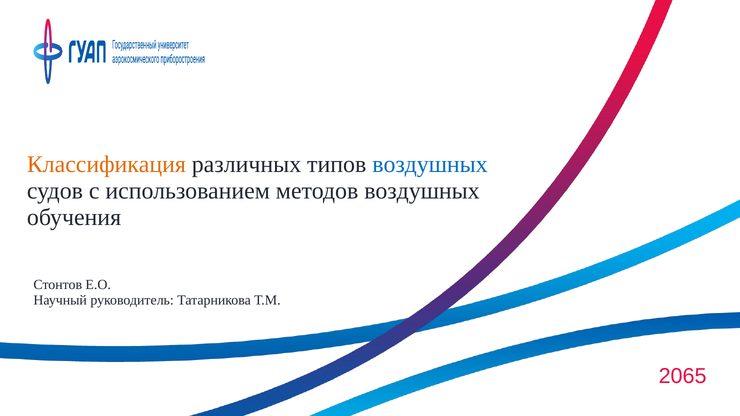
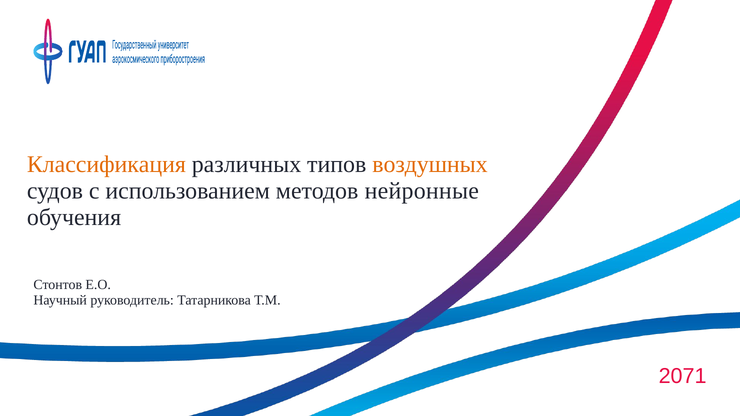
воздушных colour: blue -> orange (430, 165)
методов воздушных: воздушных -> нейронные (422, 191)
2065: 2065 -> 2071 (683, 376)
